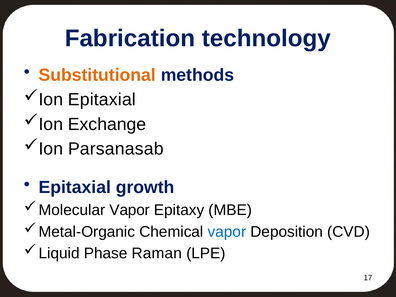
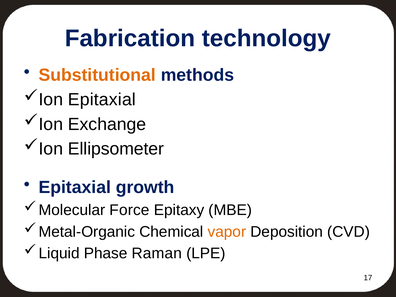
Parsanasab: Parsanasab -> Ellipsometer (116, 149)
Vapor: Vapor -> Force (129, 210)
vapor colour: blue -> orange (227, 232)
